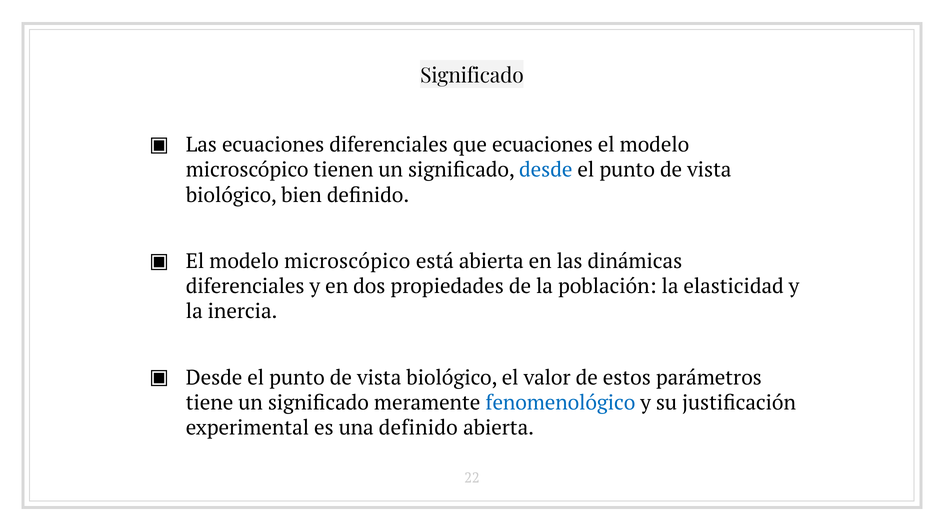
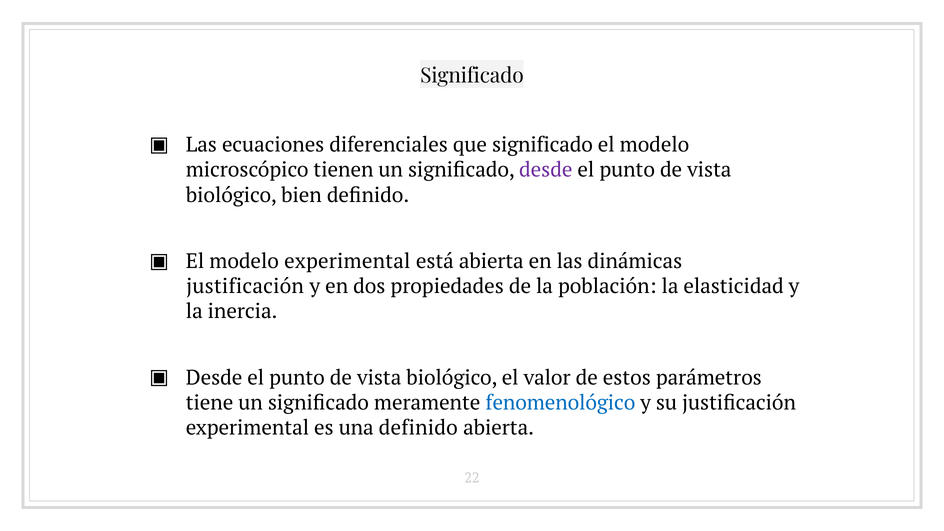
que ecuaciones: ecuaciones -> significado (542, 145)
desde colour: blue -> purple (546, 170)
microscópico: microscópico -> experimental (347, 261)
diferenciales: diferenciales -> justificación (245, 286)
